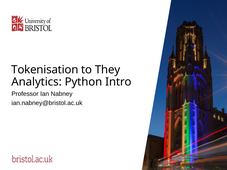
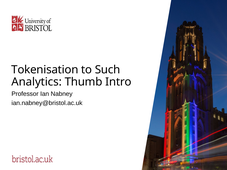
They: They -> Such (108, 70)
Python: Python -> Thumb (83, 82)
